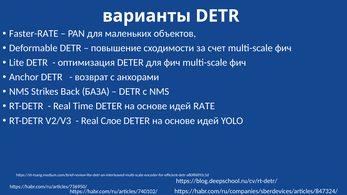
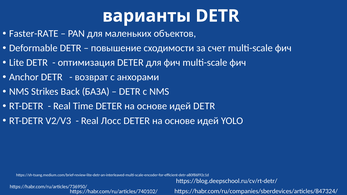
идей RATE: RATE -> DETR (204, 106)
Слое: Слое -> Лосс (111, 121)
